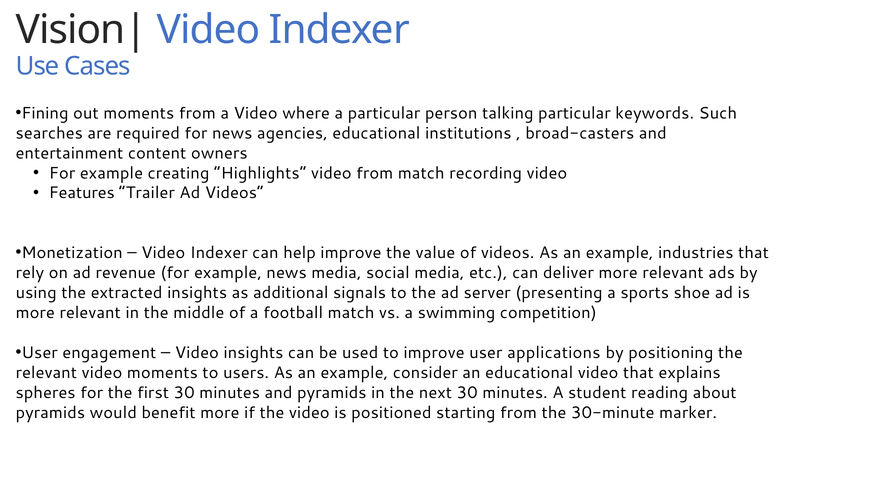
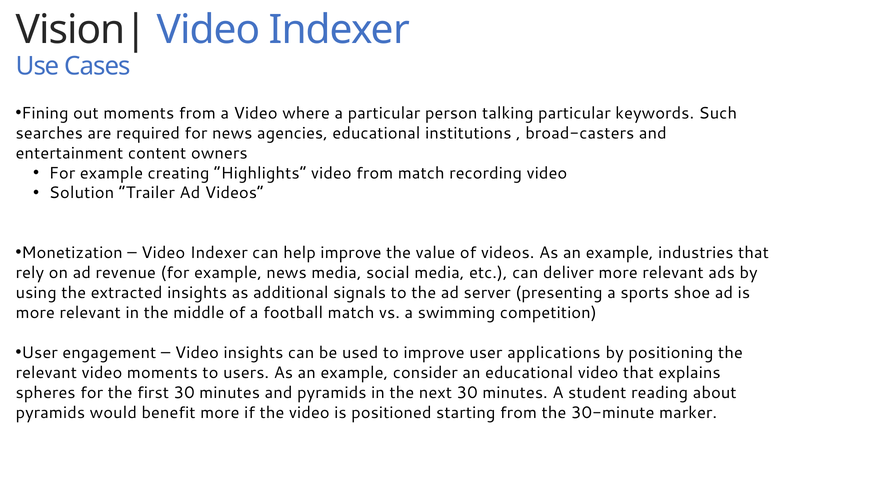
Features: Features -> Solution (82, 193)
